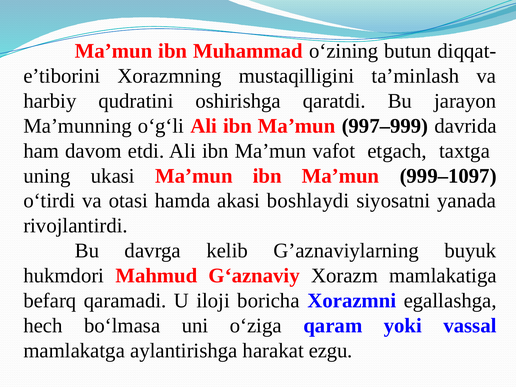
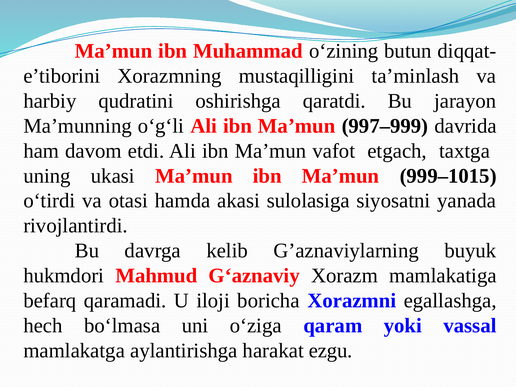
999–1097: 999–1097 -> 999–1015 (448, 176)
boshlaydi: boshlaydi -> sulolasiga (308, 201)
